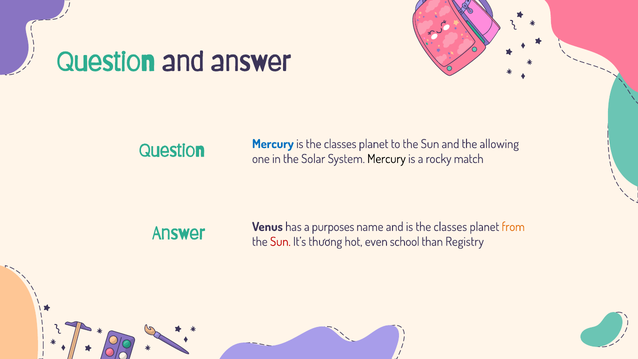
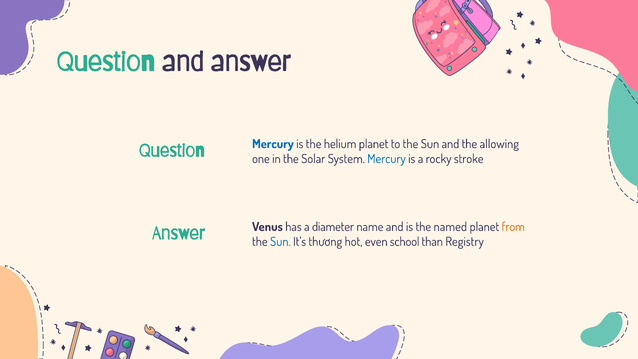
classes: classes -> helium (340, 144)
Mercury colour: black -> blue (386, 159)
match: match -> stroke (469, 159)
purposes: purposes -> diameter (333, 227)
and is the classes: classes -> named (450, 227)
Sun colour: red -> blue (280, 242)
